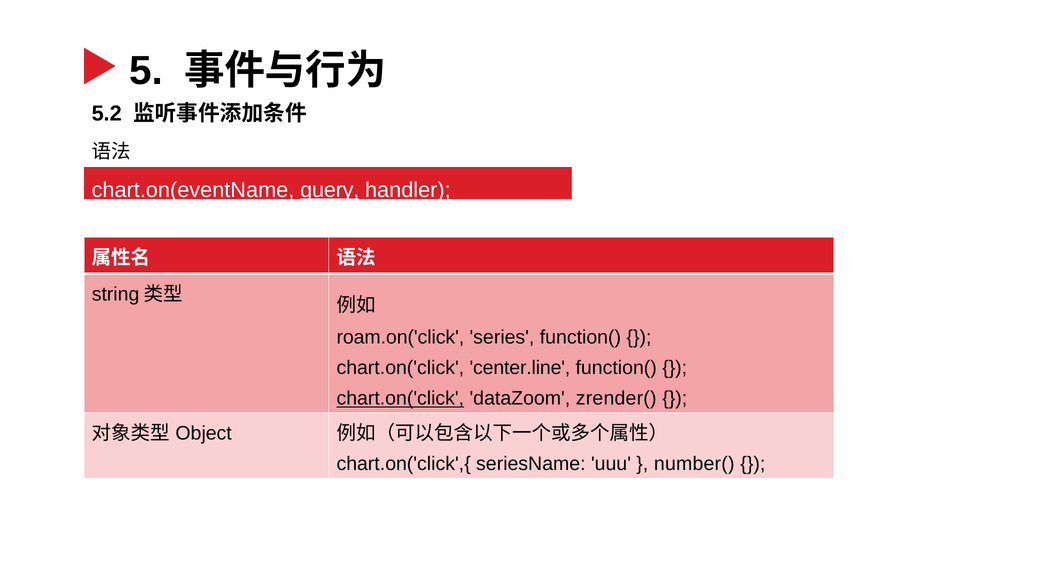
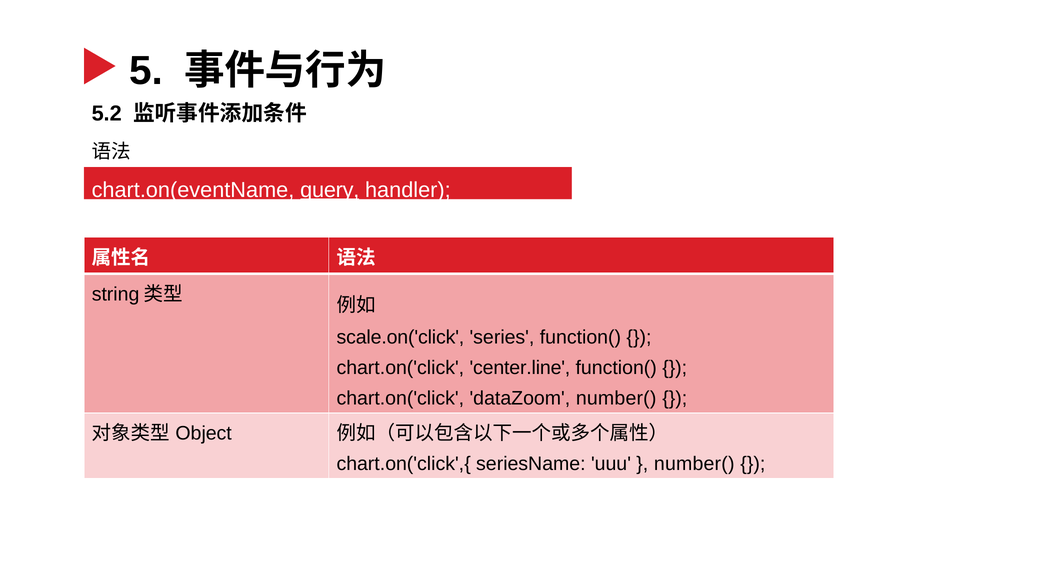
roam.on('click: roam.on('click -> scale.on('click (400, 337)
chart.on('click underline: present -> none (400, 398)
dataZoom zrender(: zrender( -> number( (616, 398)
